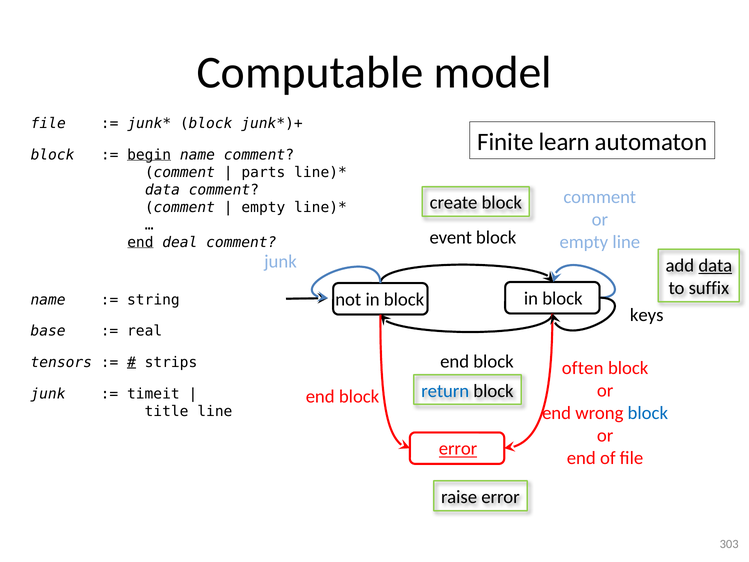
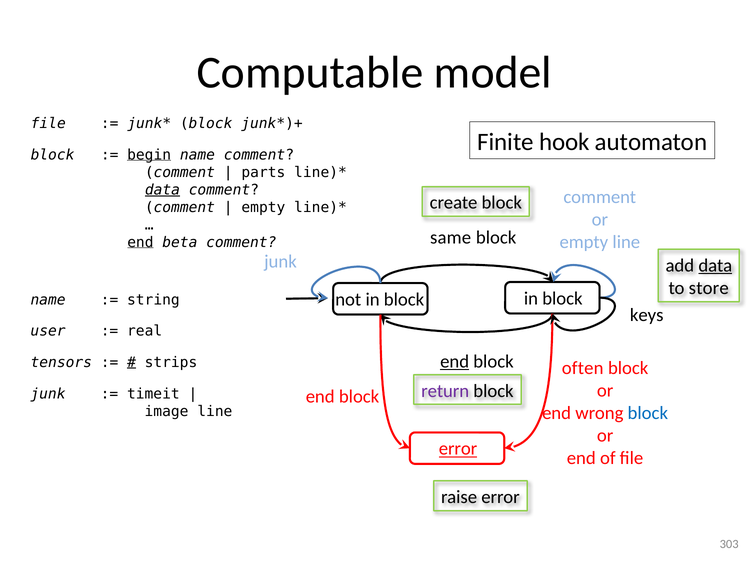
learn: learn -> hook (564, 142)
data underline: none -> present (162, 190)
event: event -> same (451, 237)
deal: deal -> beta (180, 242)
suffix: suffix -> store (709, 288)
base: base -> user (48, 331)
end underline: none -> present (455, 361)
return colour: blue -> purple (445, 391)
title: title -> image (167, 411)
